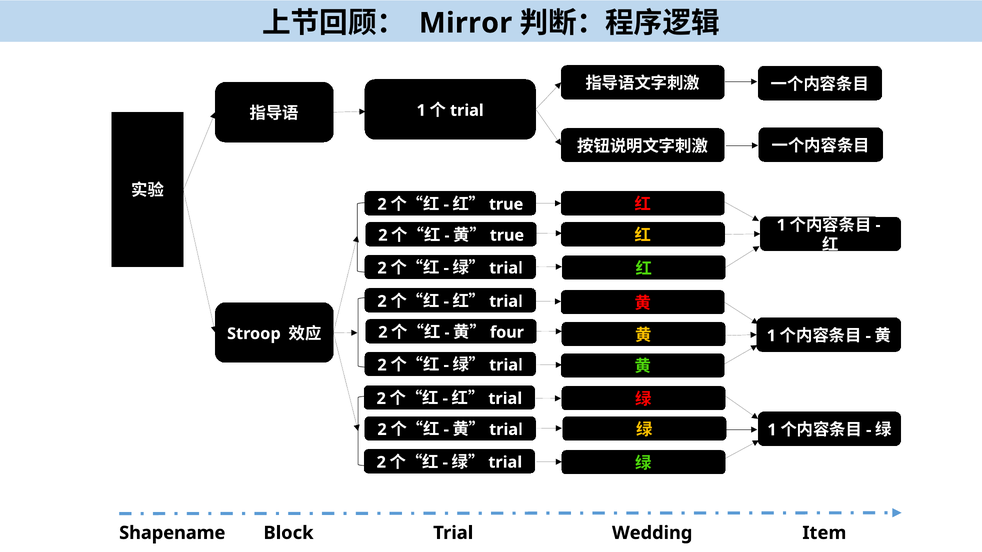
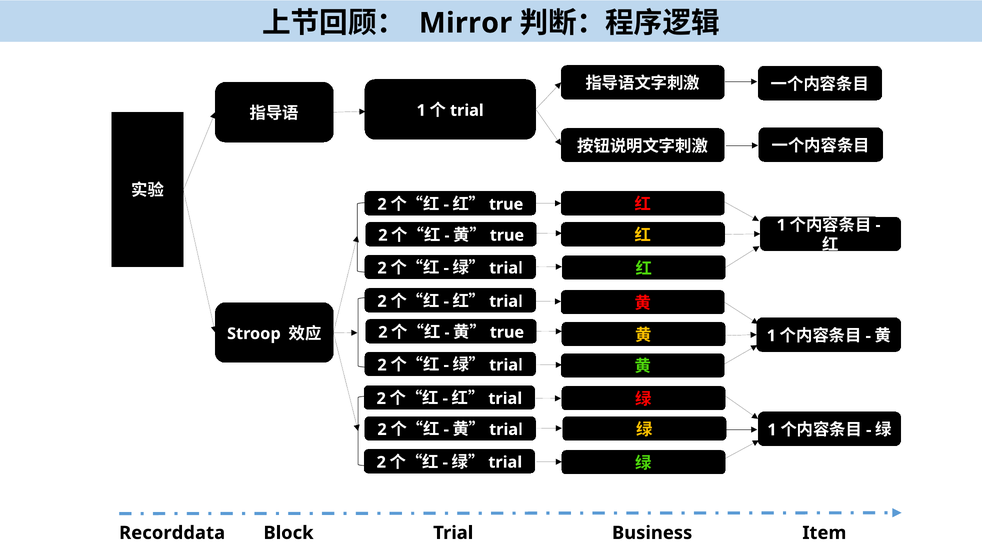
four: four -> true (507, 333)
Shapename: Shapename -> Recorddata (172, 533)
Wedding: Wedding -> Business (652, 533)
